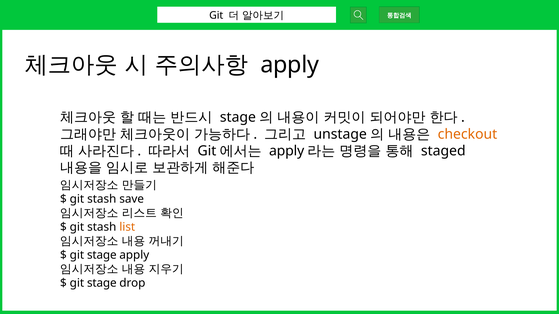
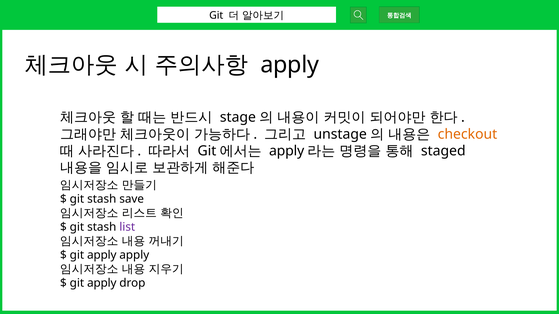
list colour: orange -> purple (127, 227)
stage: stage -> apply (102, 255)
stage: stage -> apply (102, 283)
